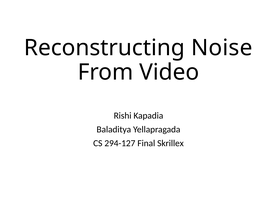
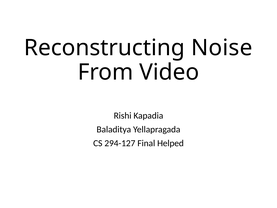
Skrillex: Skrillex -> Helped (170, 143)
